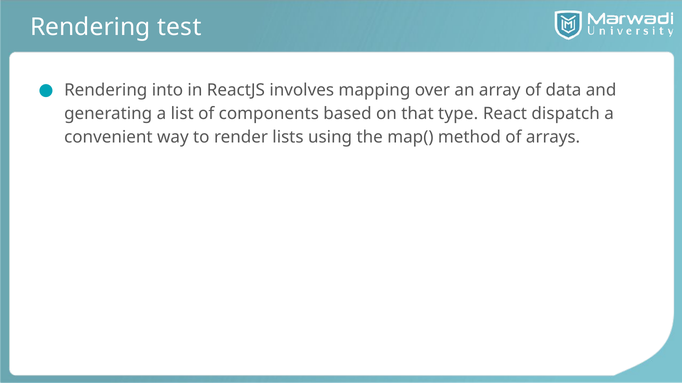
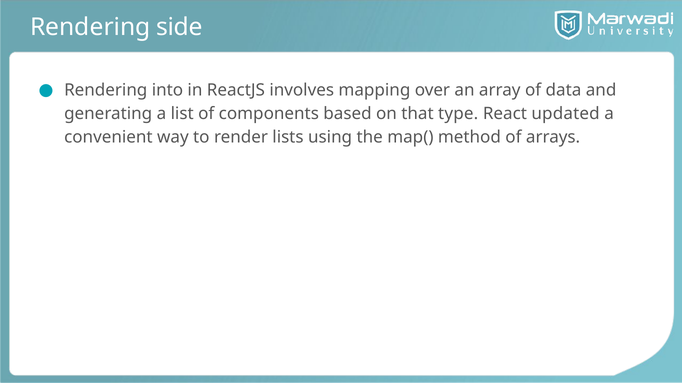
test: test -> side (180, 27)
dispatch: dispatch -> updated (566, 114)
